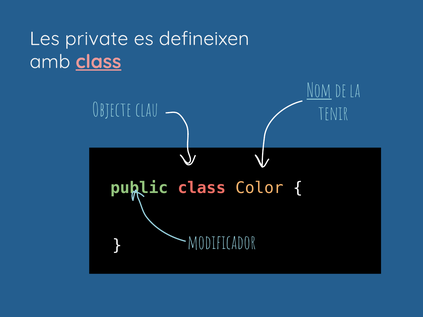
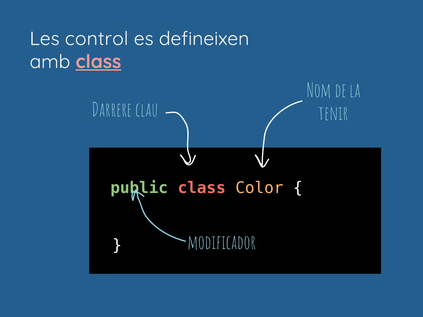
private: private -> control (97, 39)
Nom underline: present -> none (319, 91)
Objecte: Objecte -> Darrere (112, 110)
